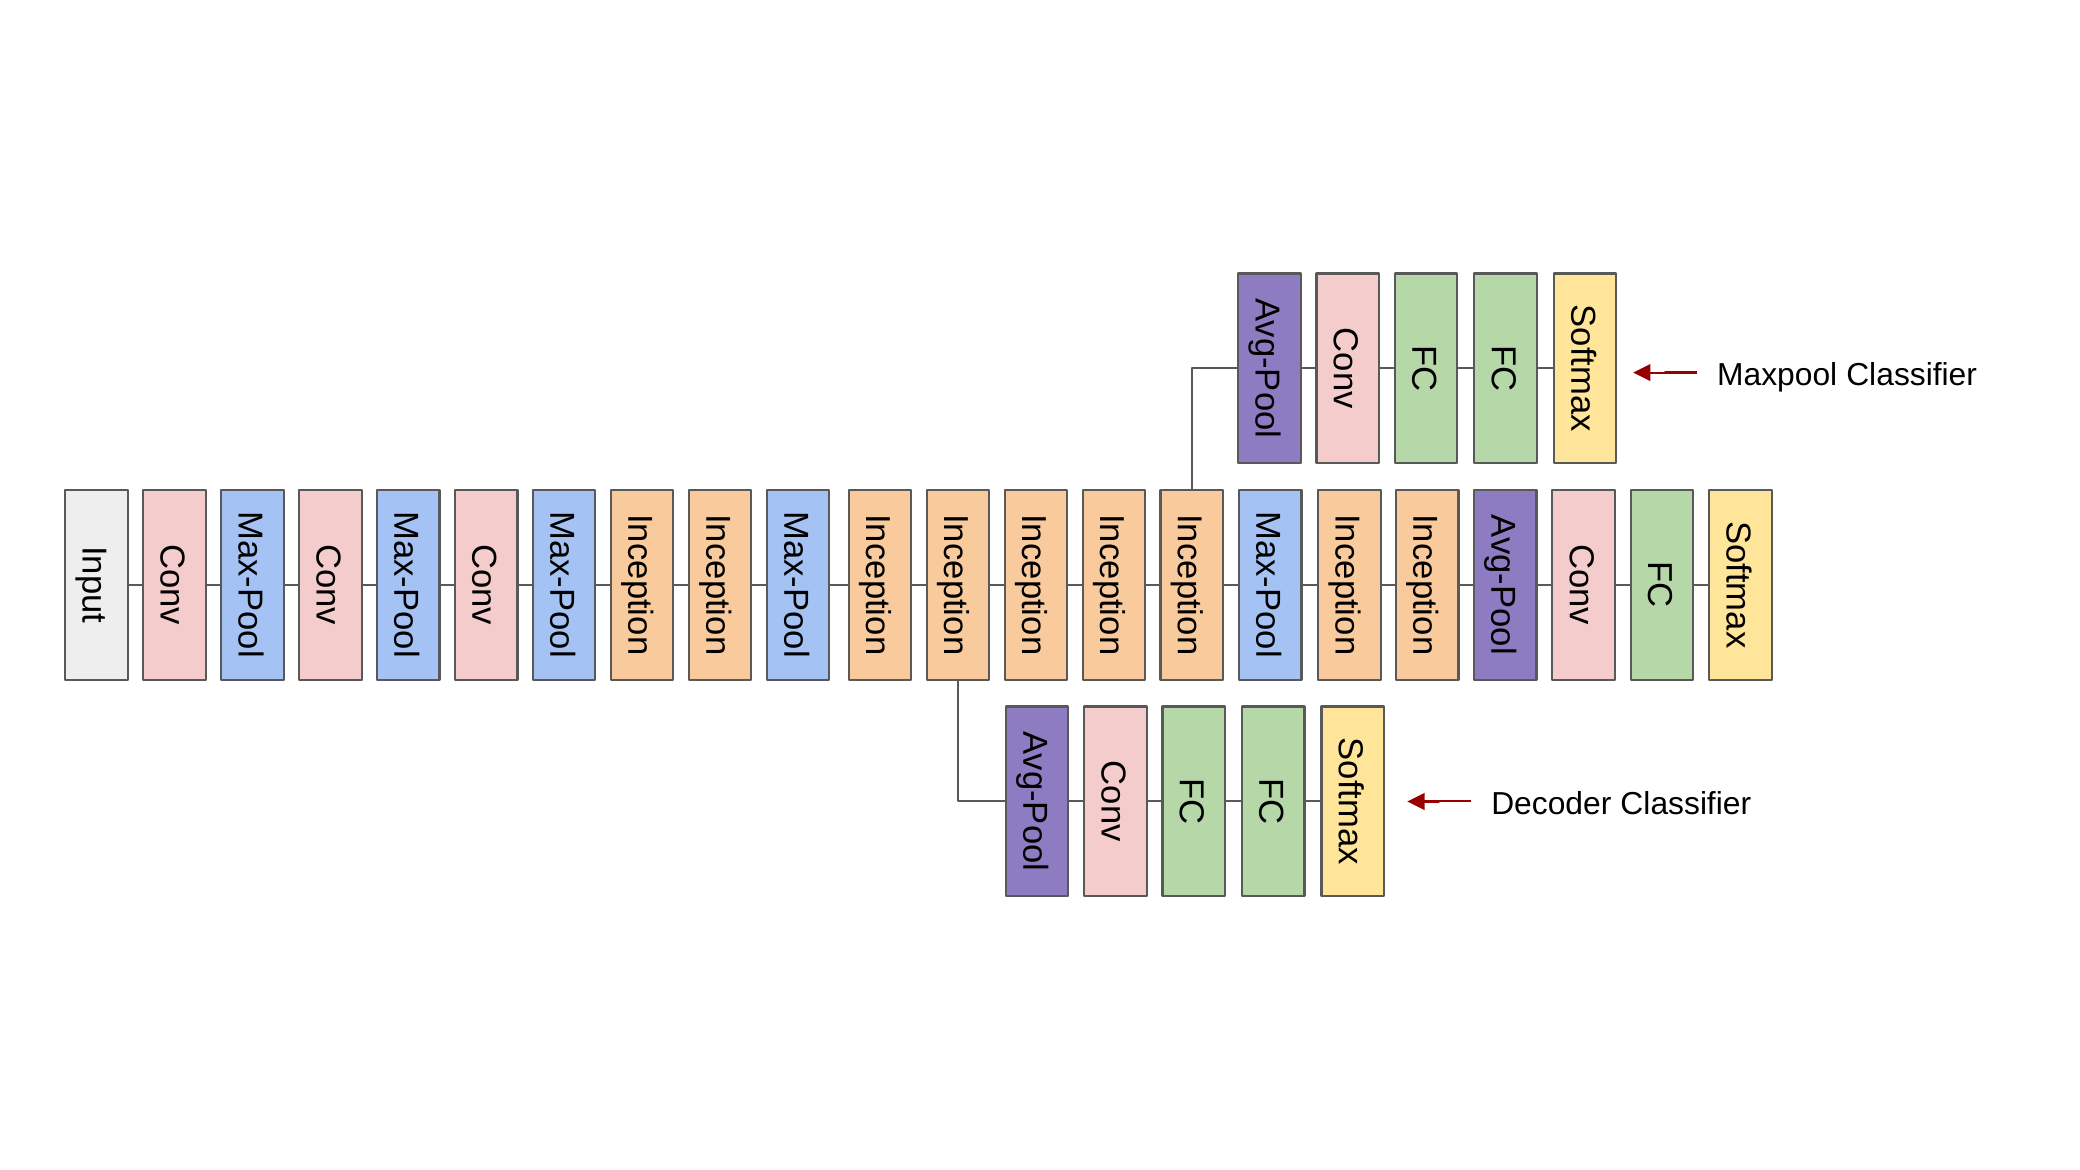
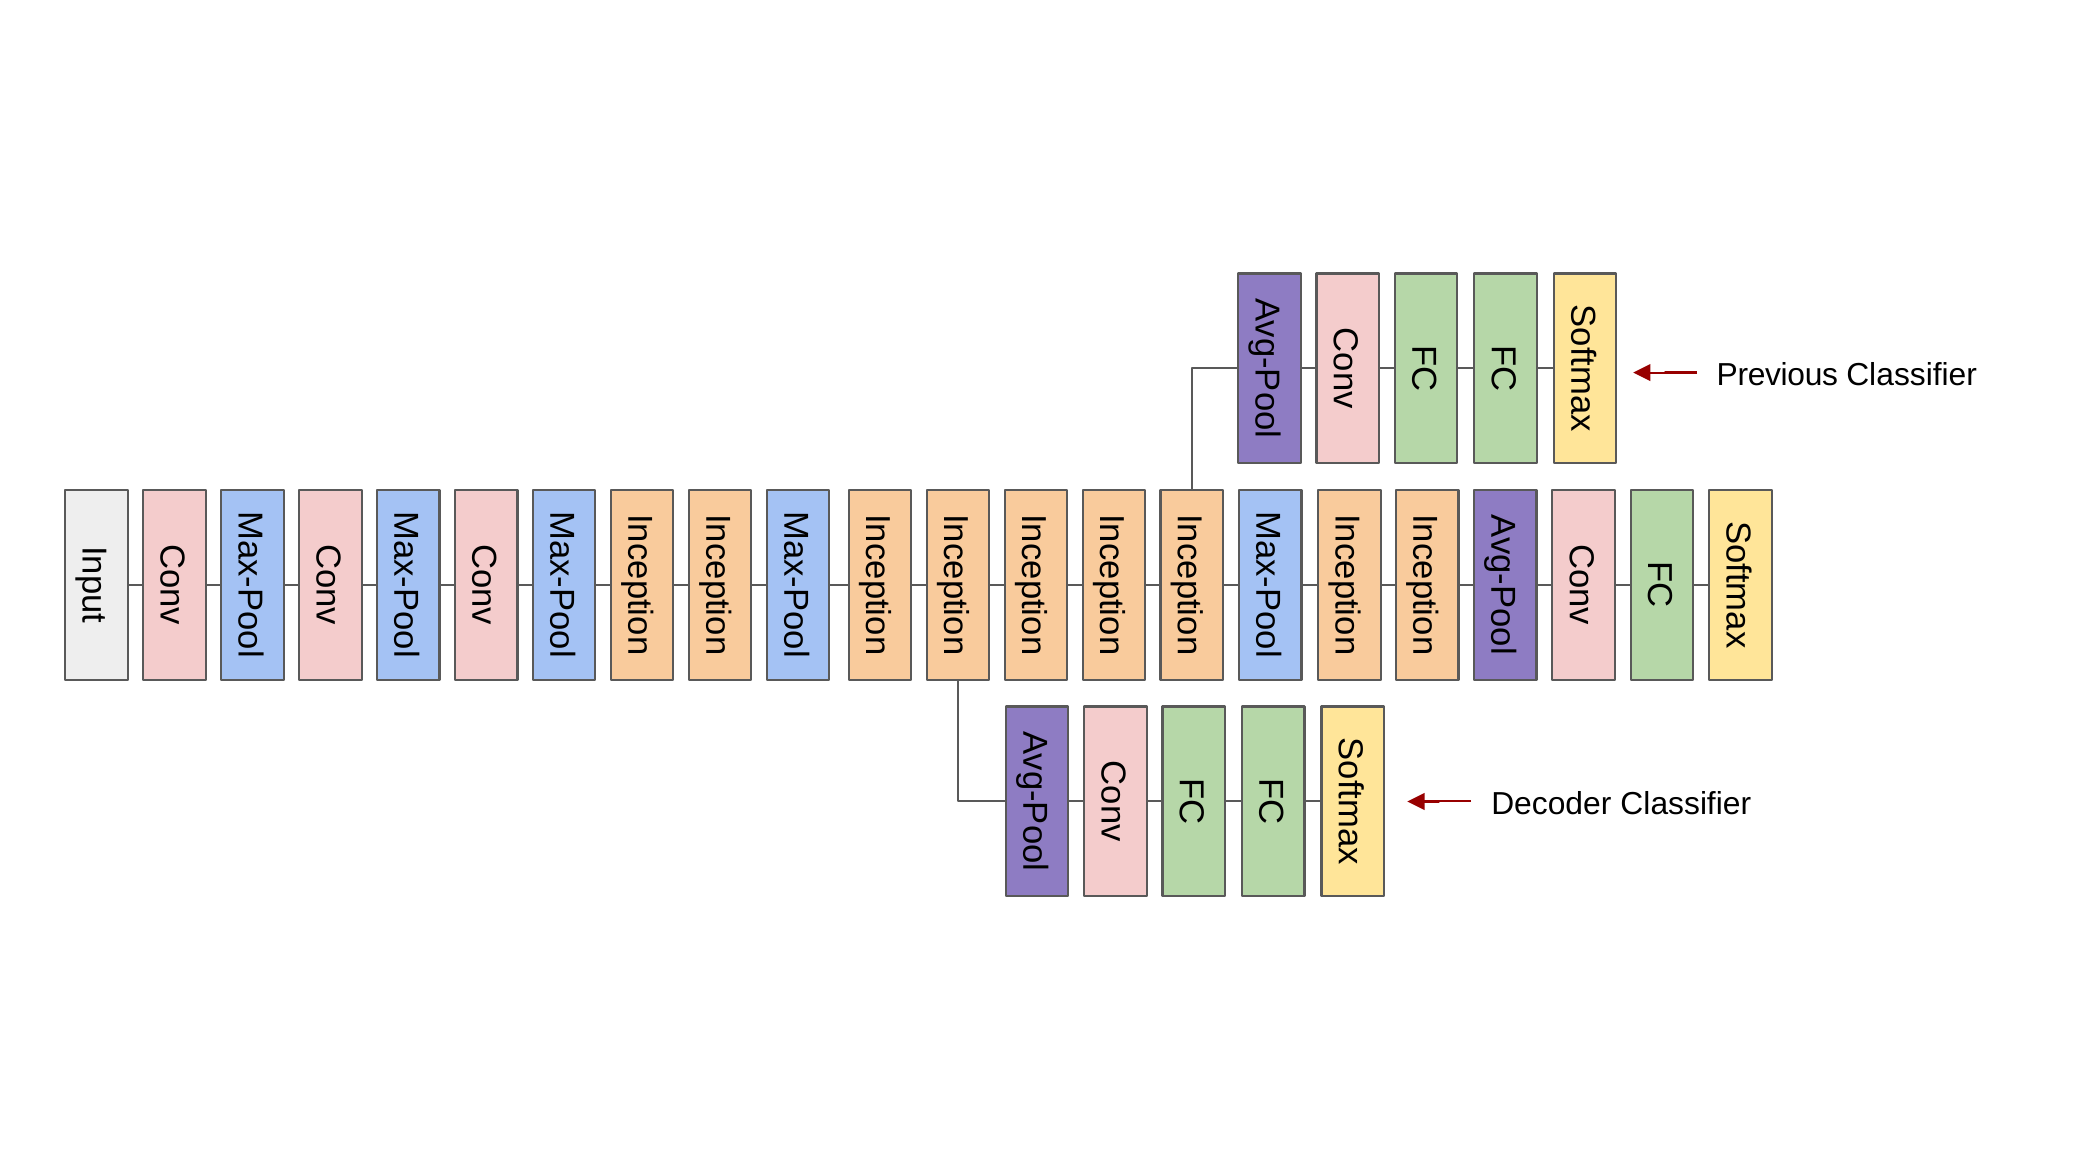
Maxpool: Maxpool -> Previous (1777, 375)
